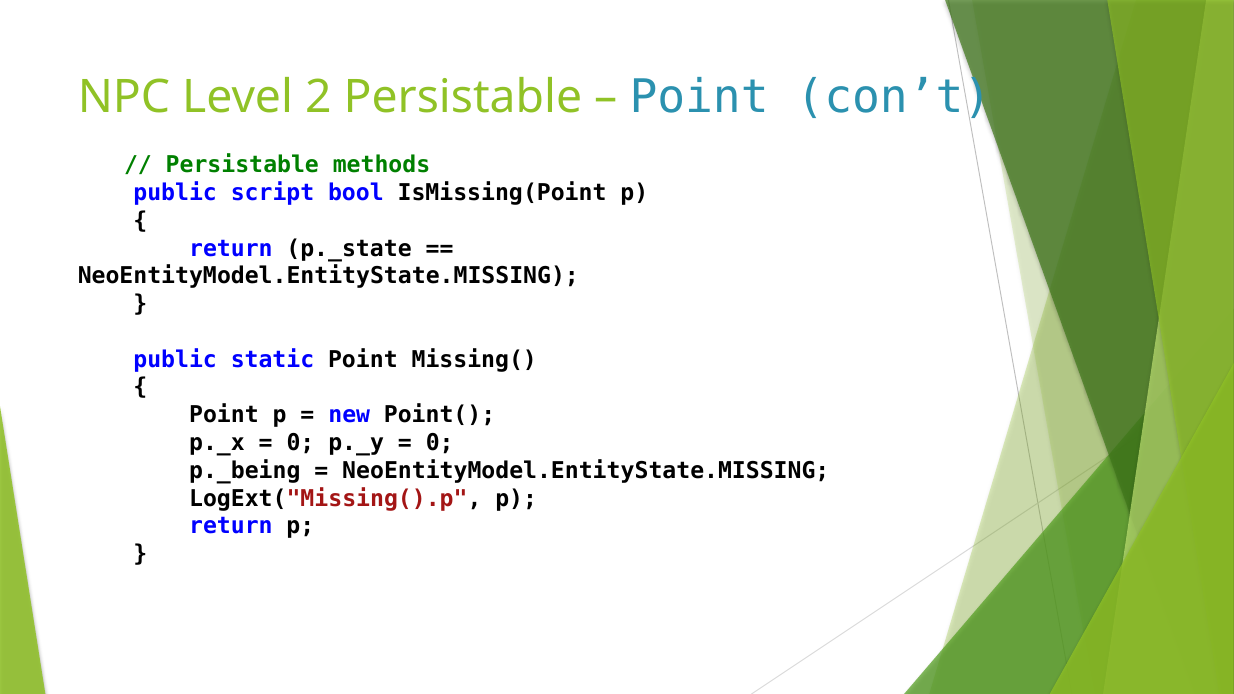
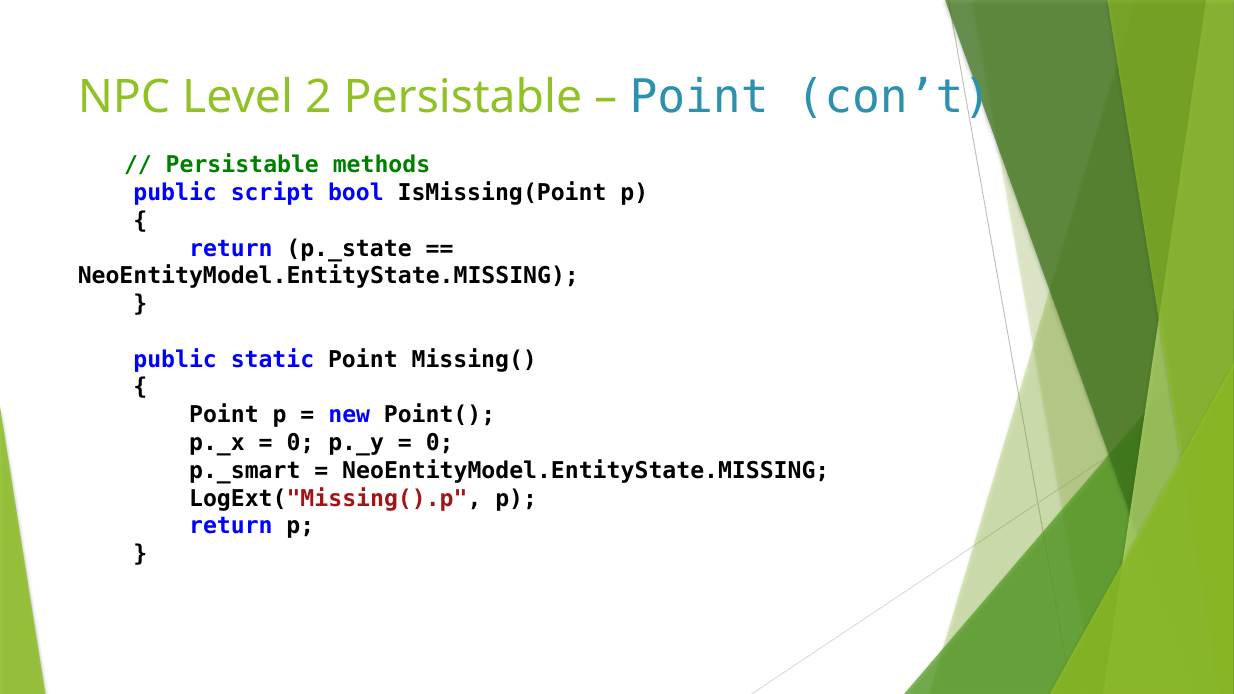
p._being: p._being -> p._smart (245, 471)
